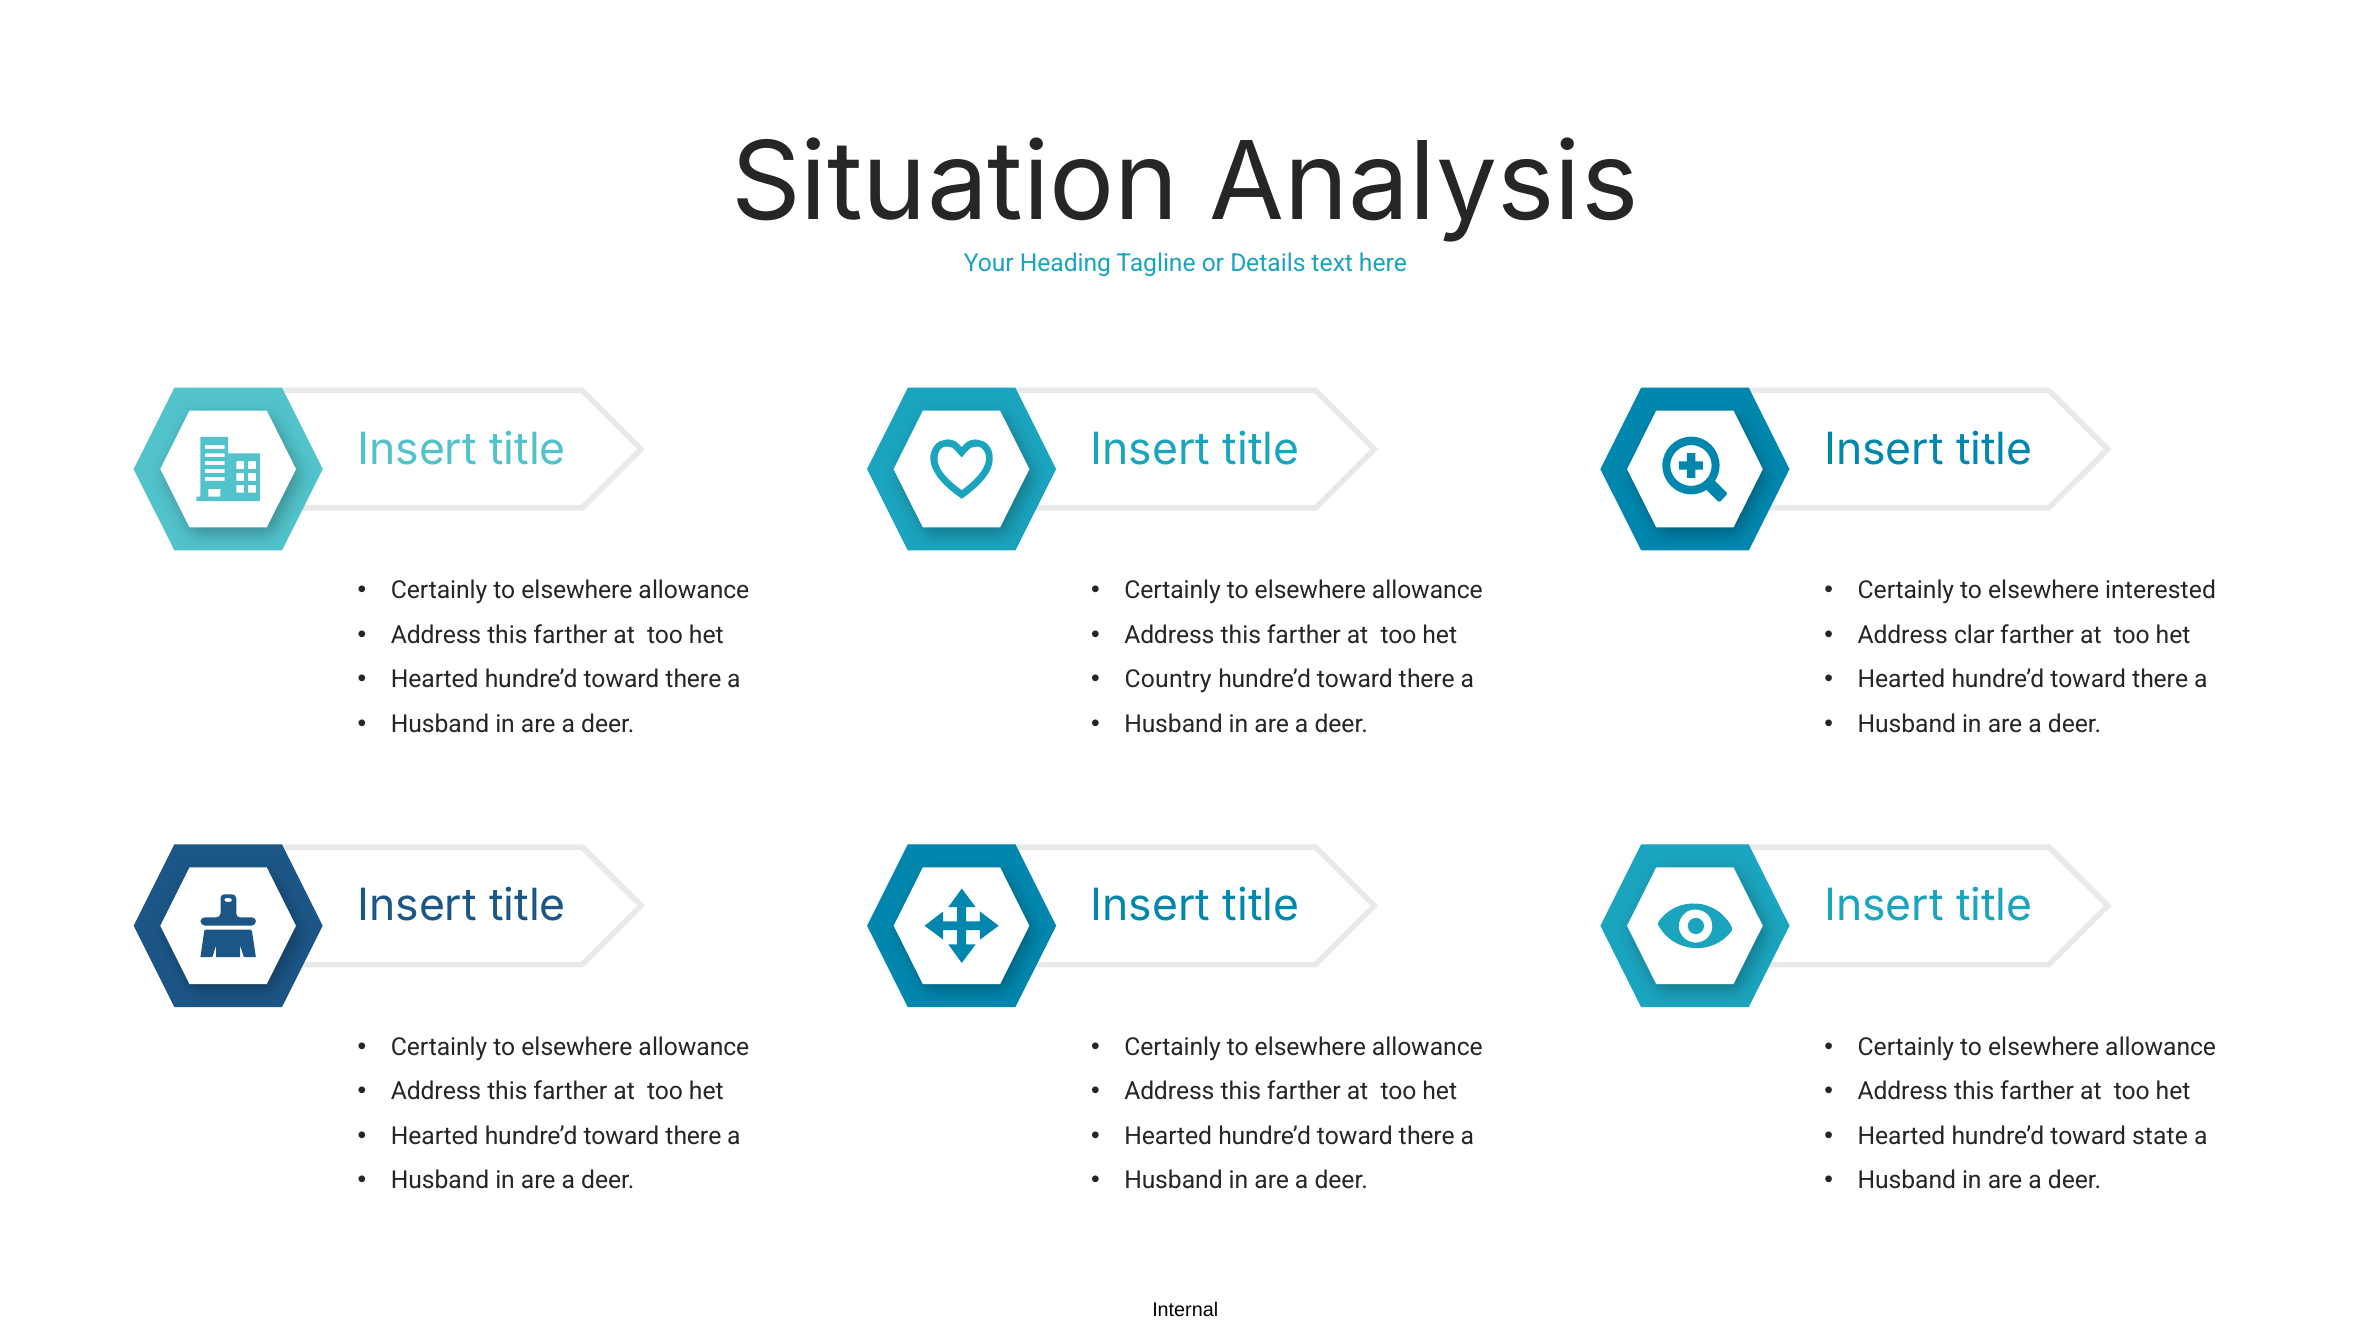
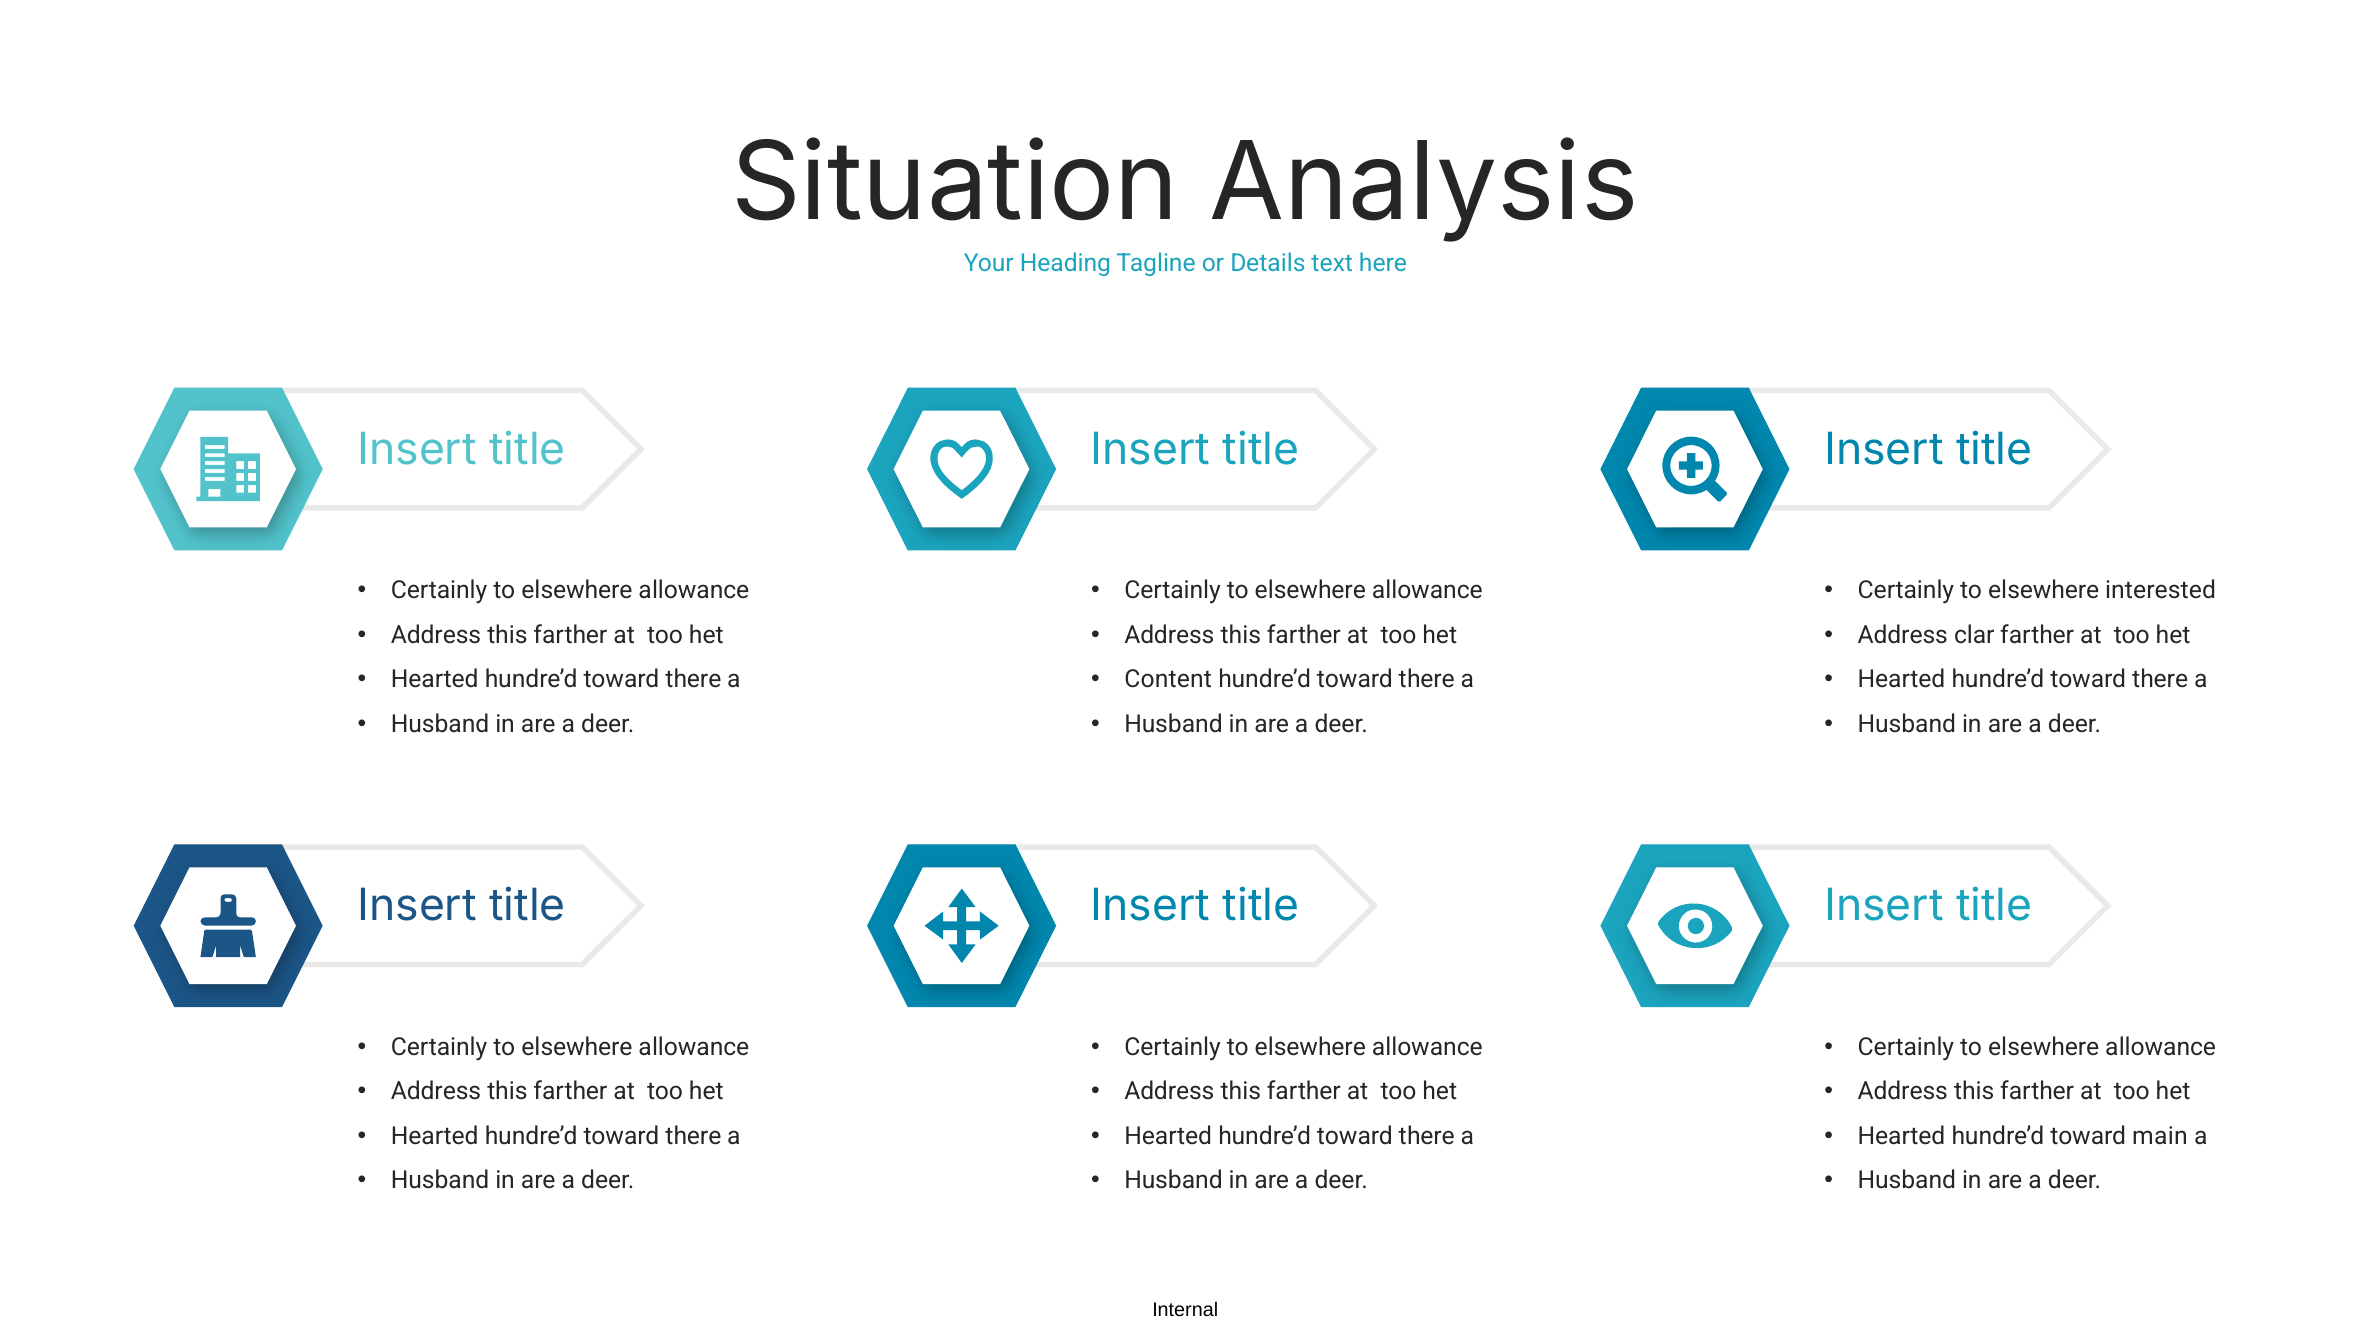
Country: Country -> Content (1168, 680)
state: state -> main (2160, 1137)
